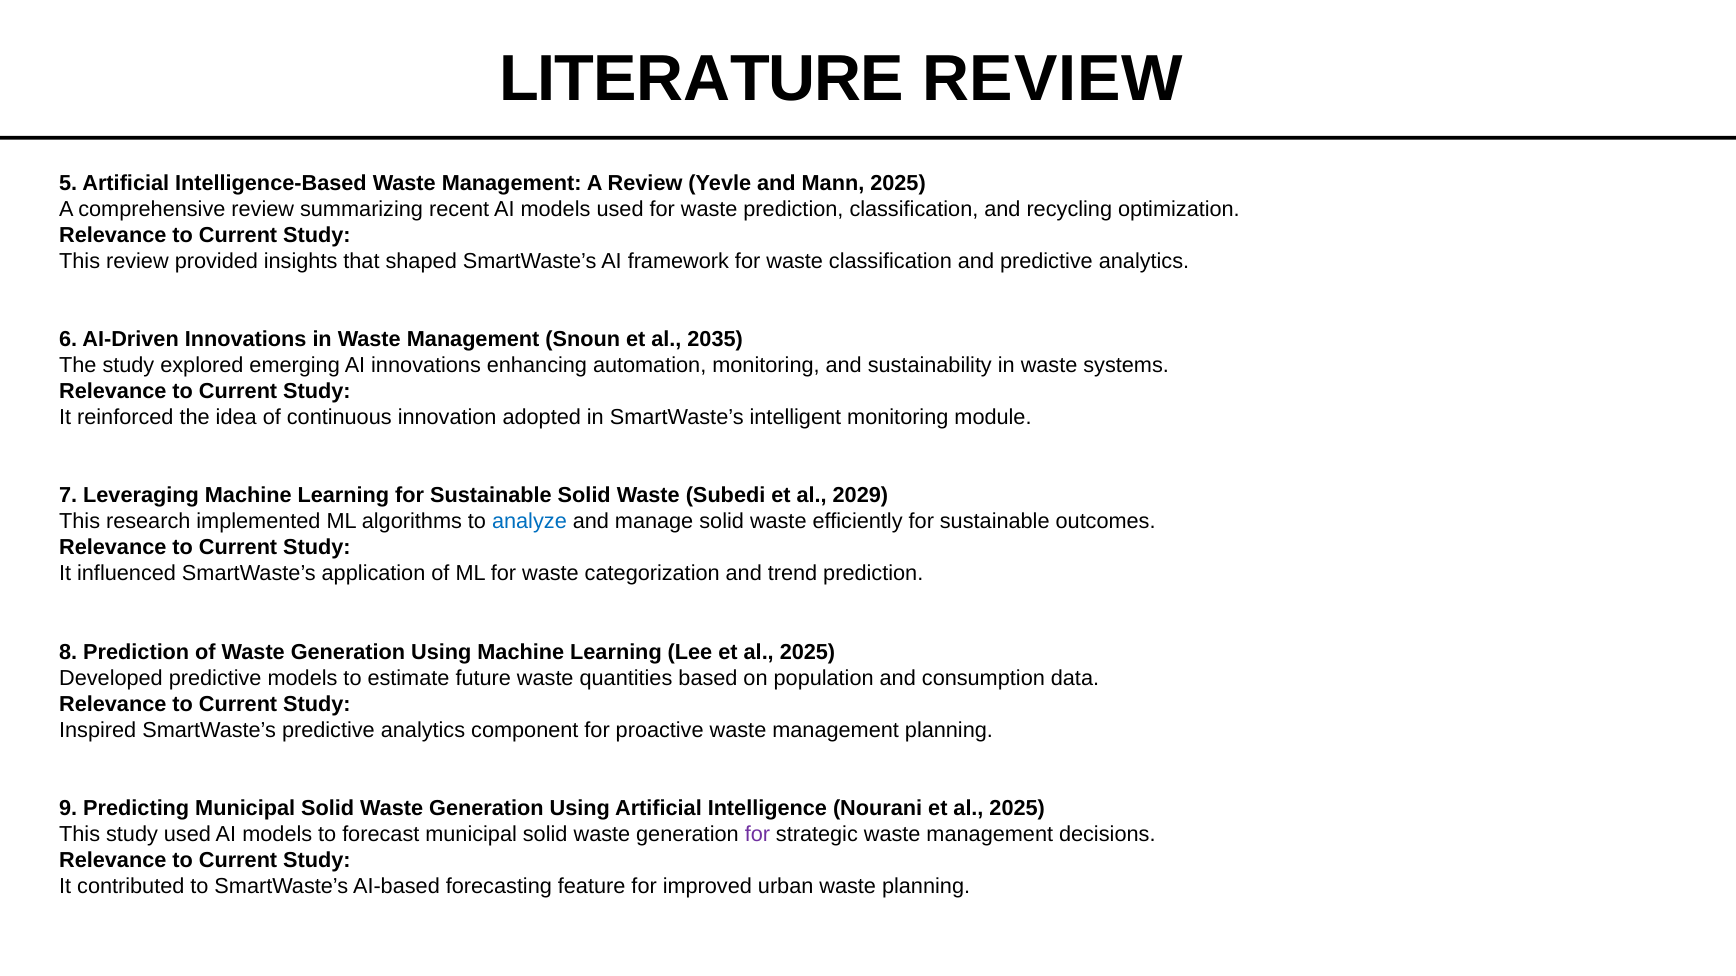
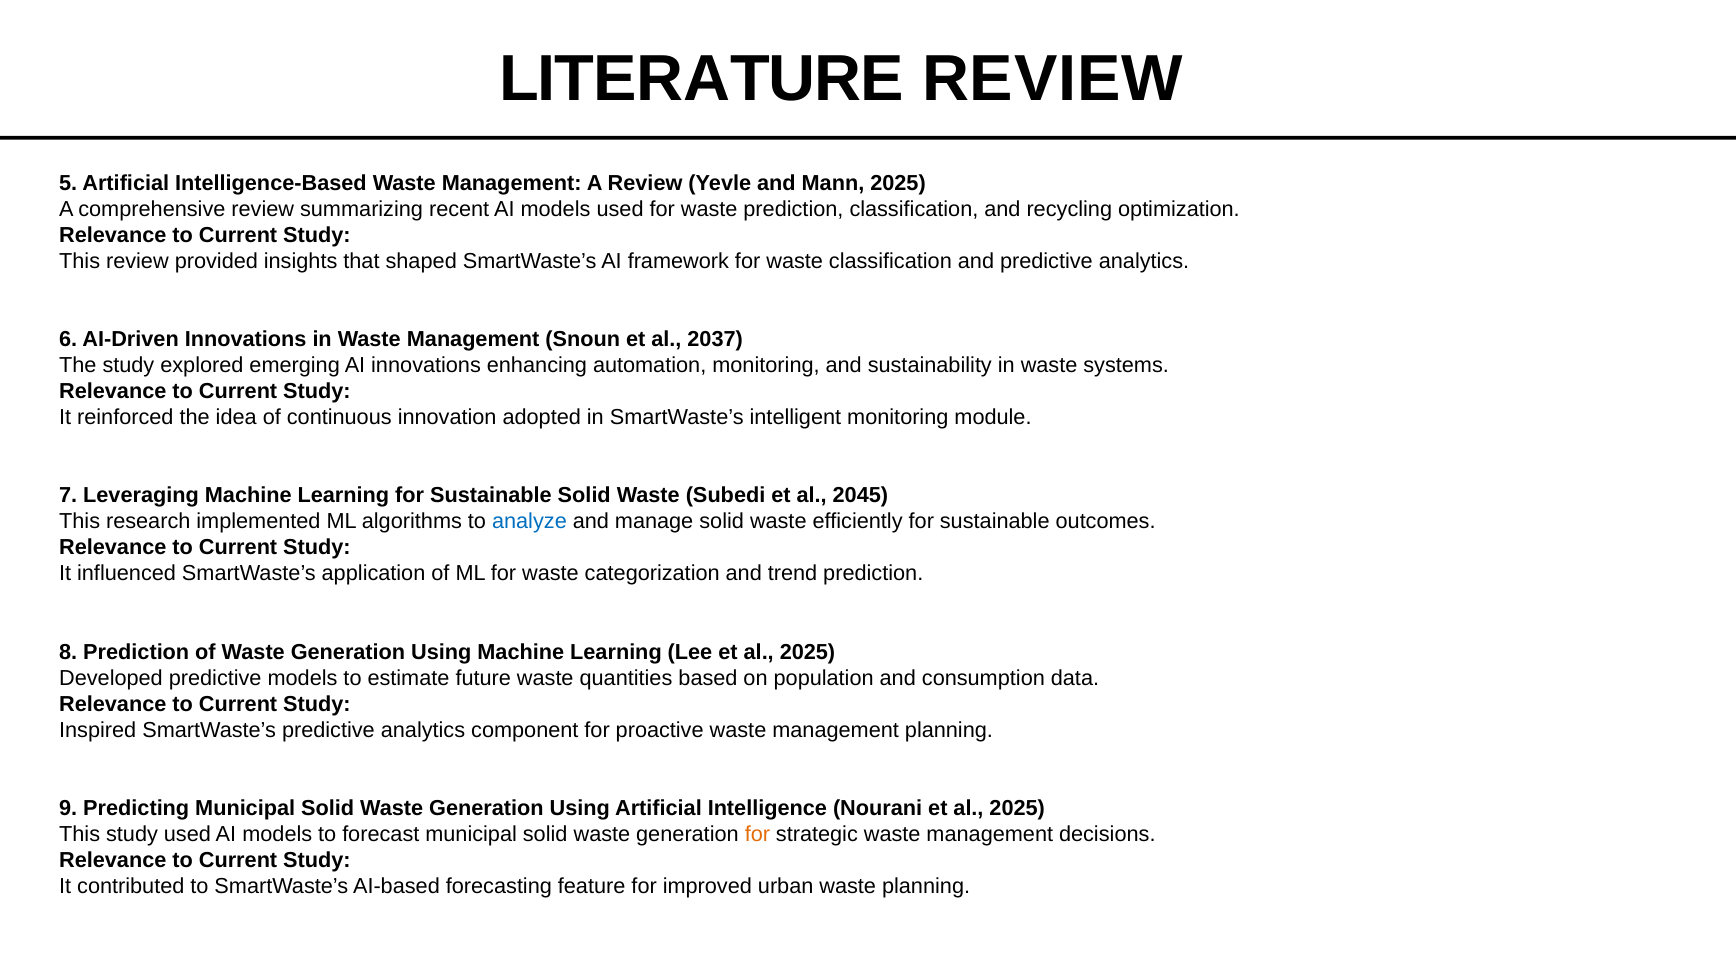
2035: 2035 -> 2037 (715, 340)
2029: 2029 -> 2045 (860, 496)
for colour: purple -> orange (757, 835)
